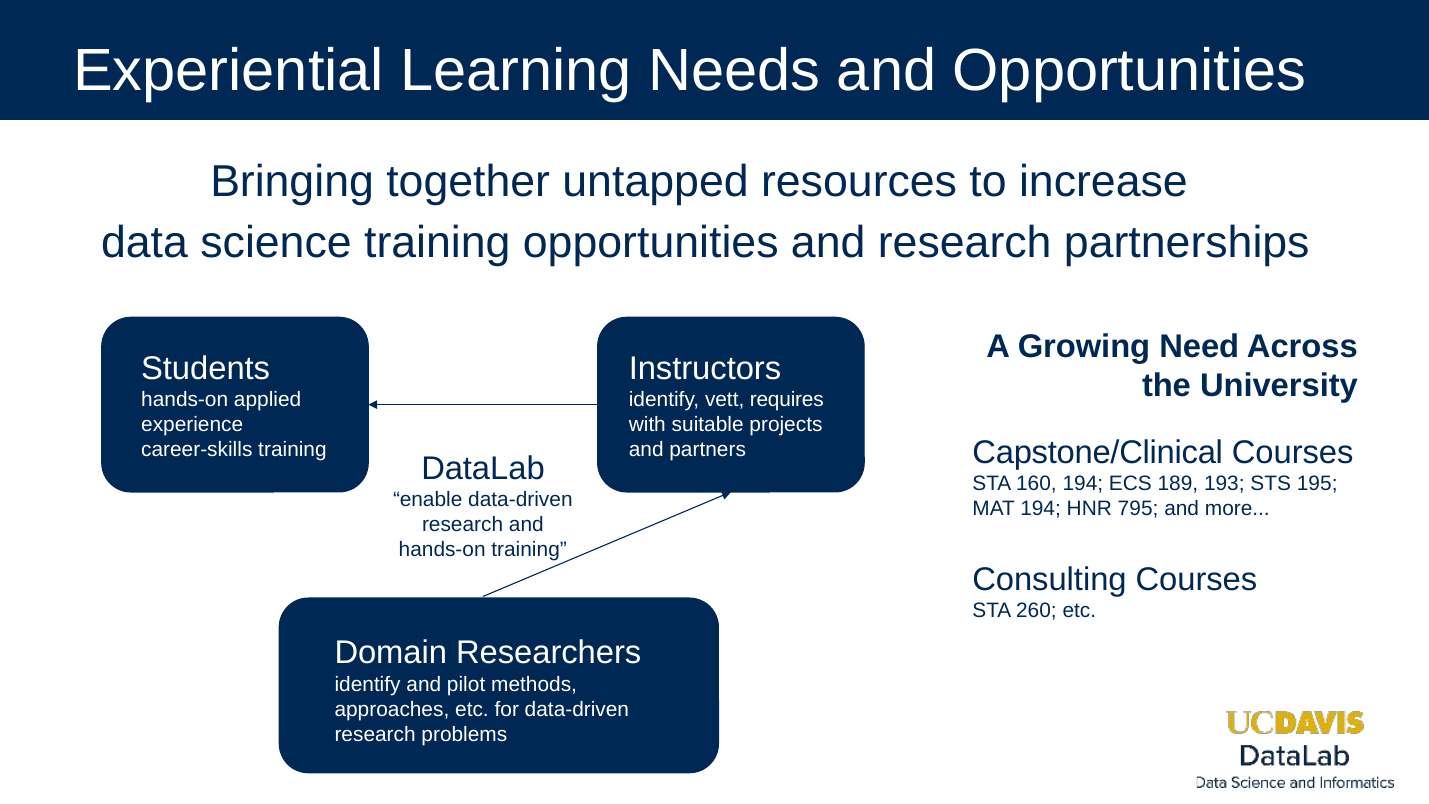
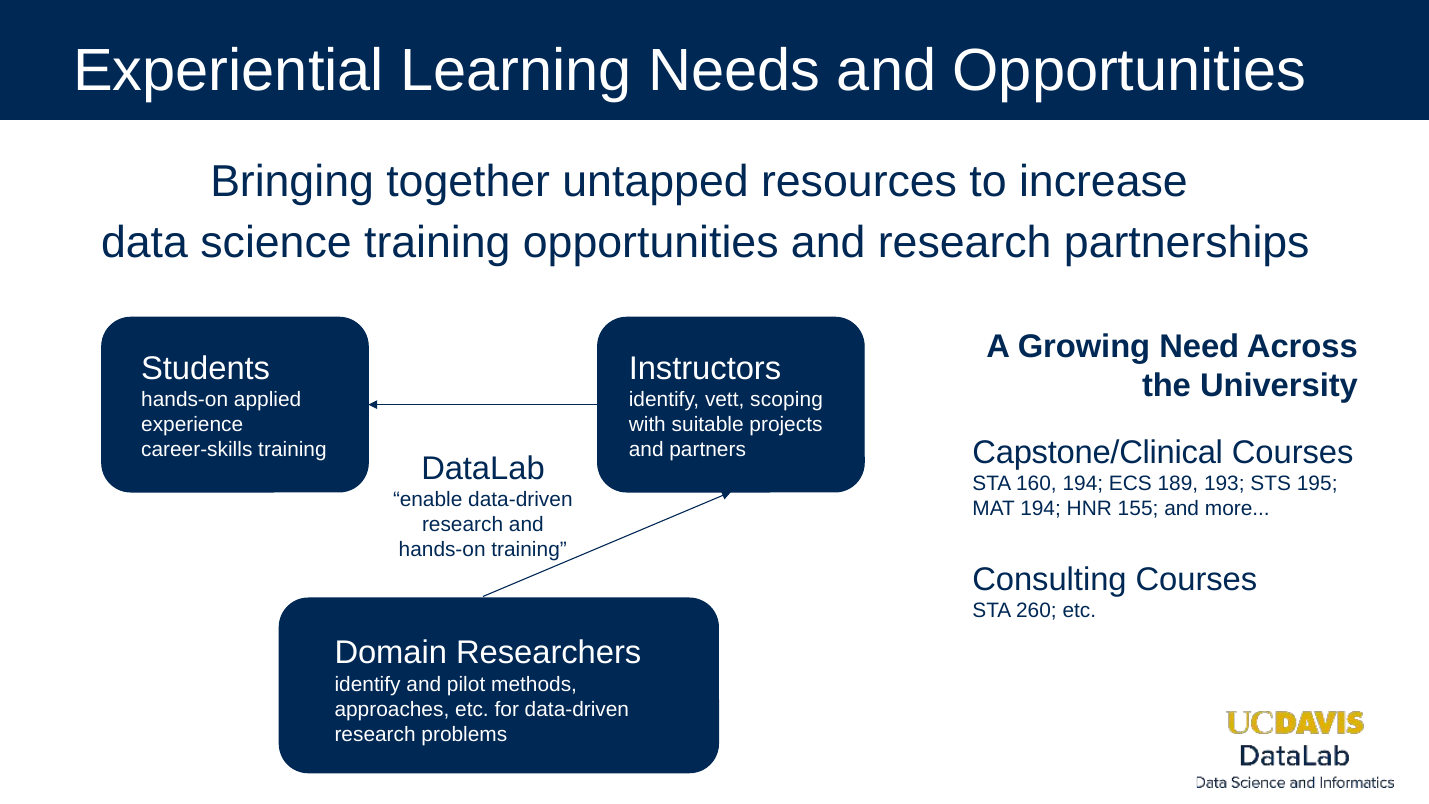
requires: requires -> scoping (787, 400)
795: 795 -> 155 (1138, 509)
